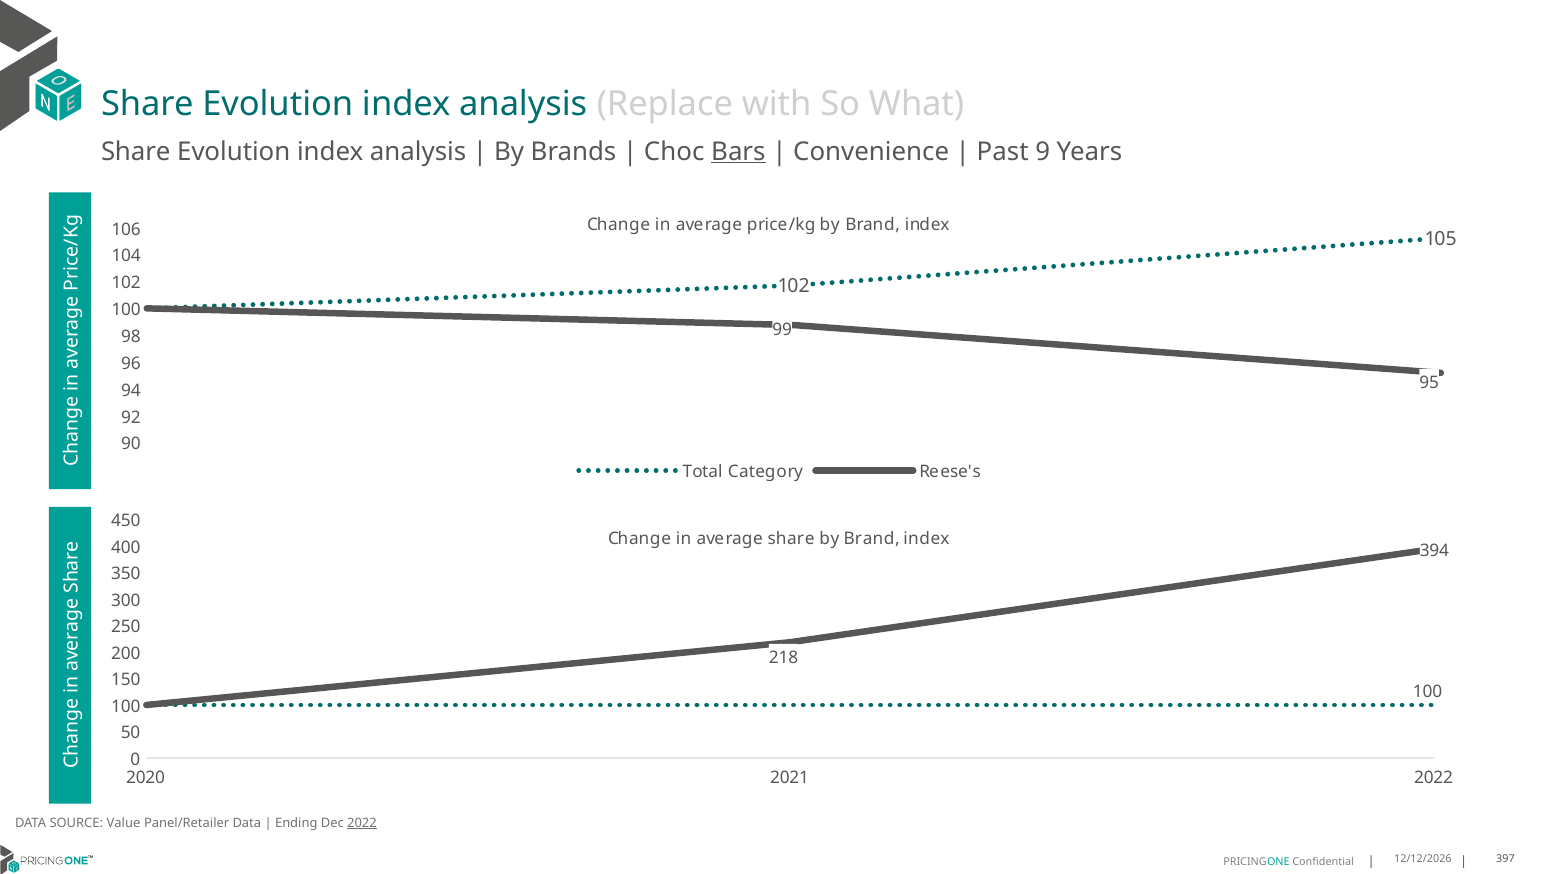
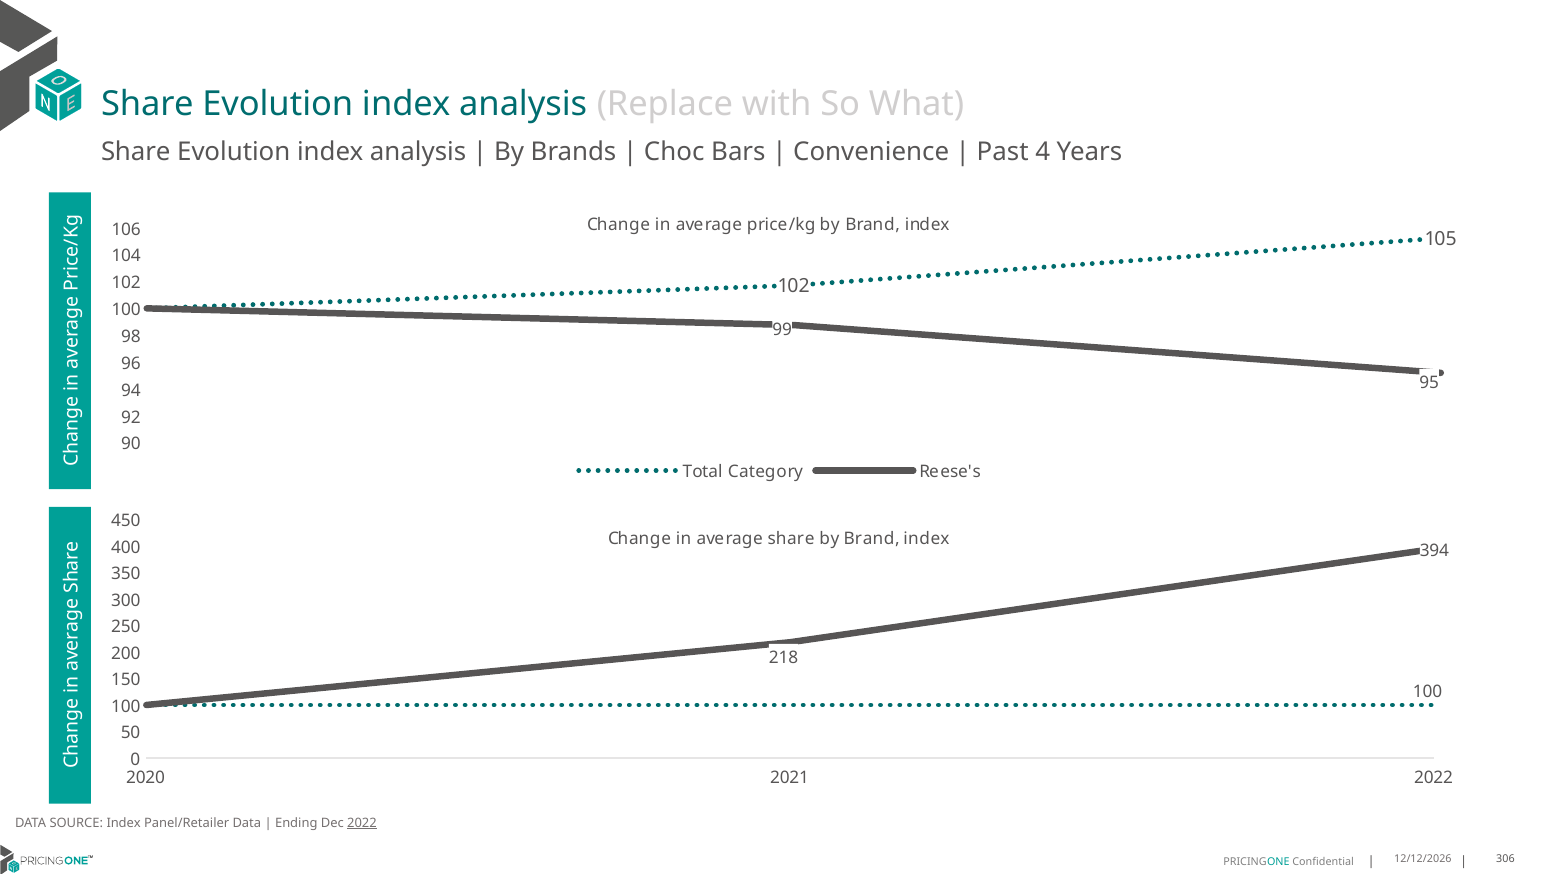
Bars underline: present -> none (738, 151)
9: 9 -> 4 (1043, 151)
SOURCE Value: Value -> Index (124, 823)
397: 397 -> 306 (1505, 859)
